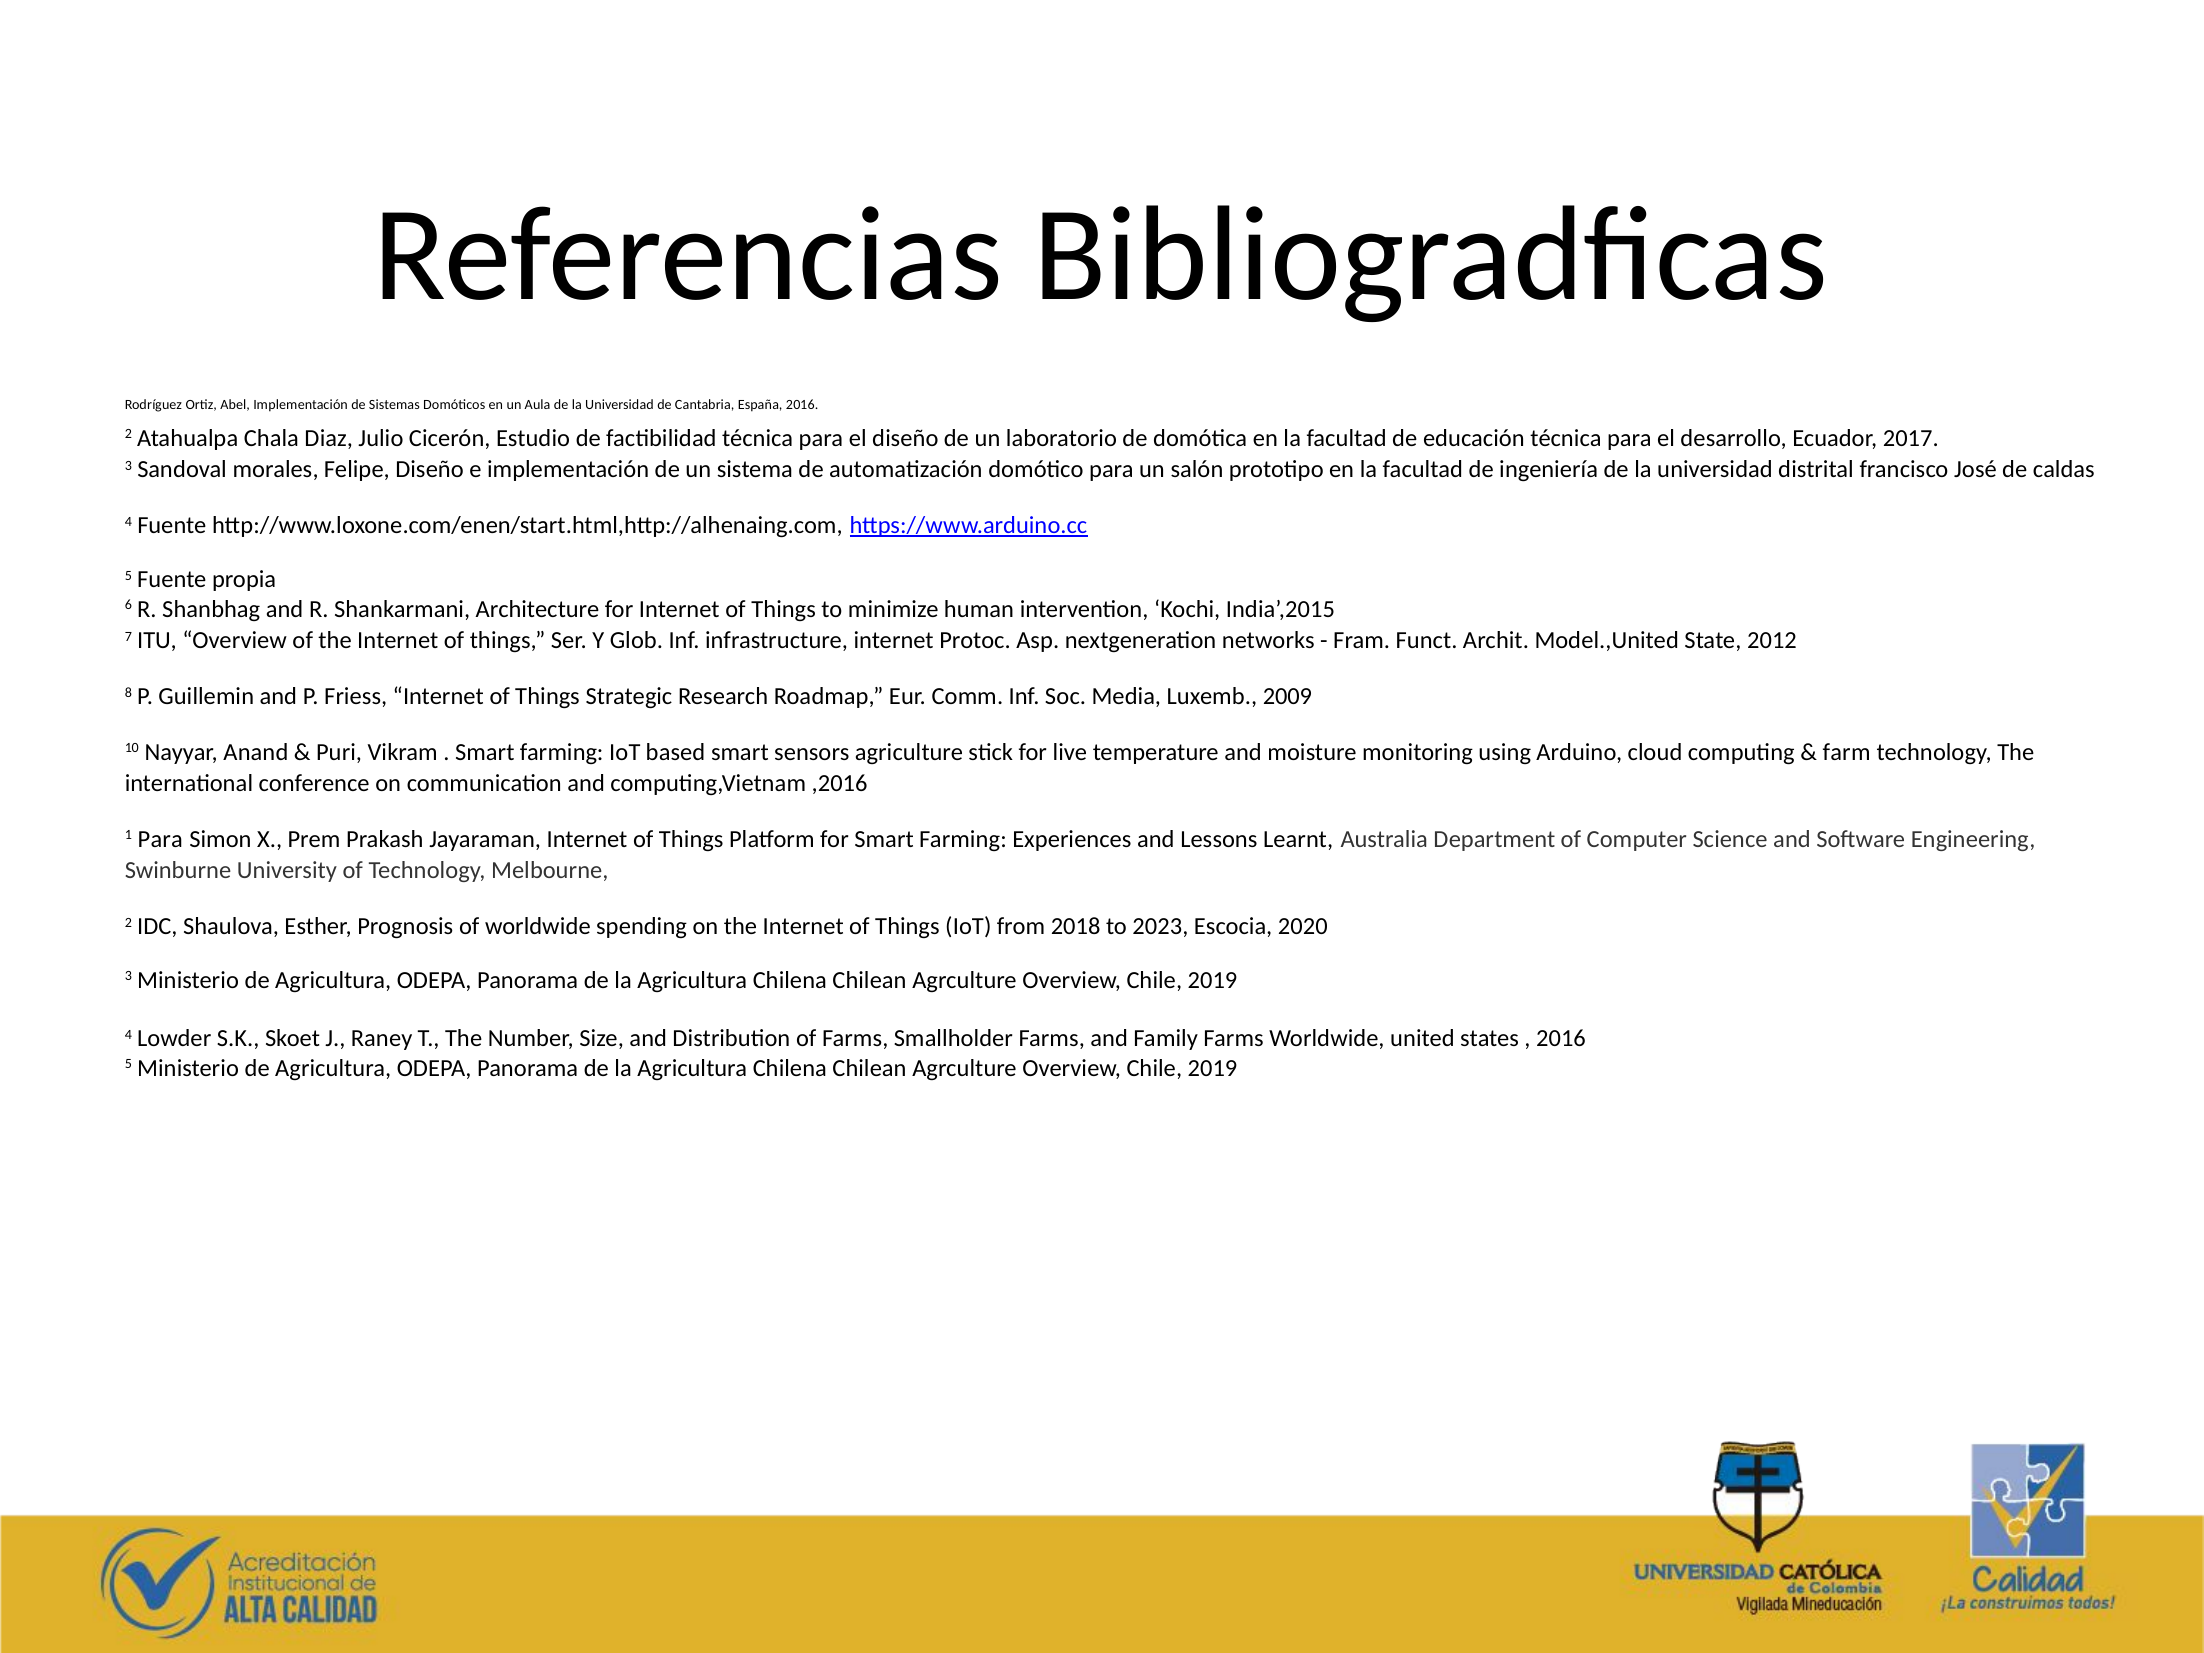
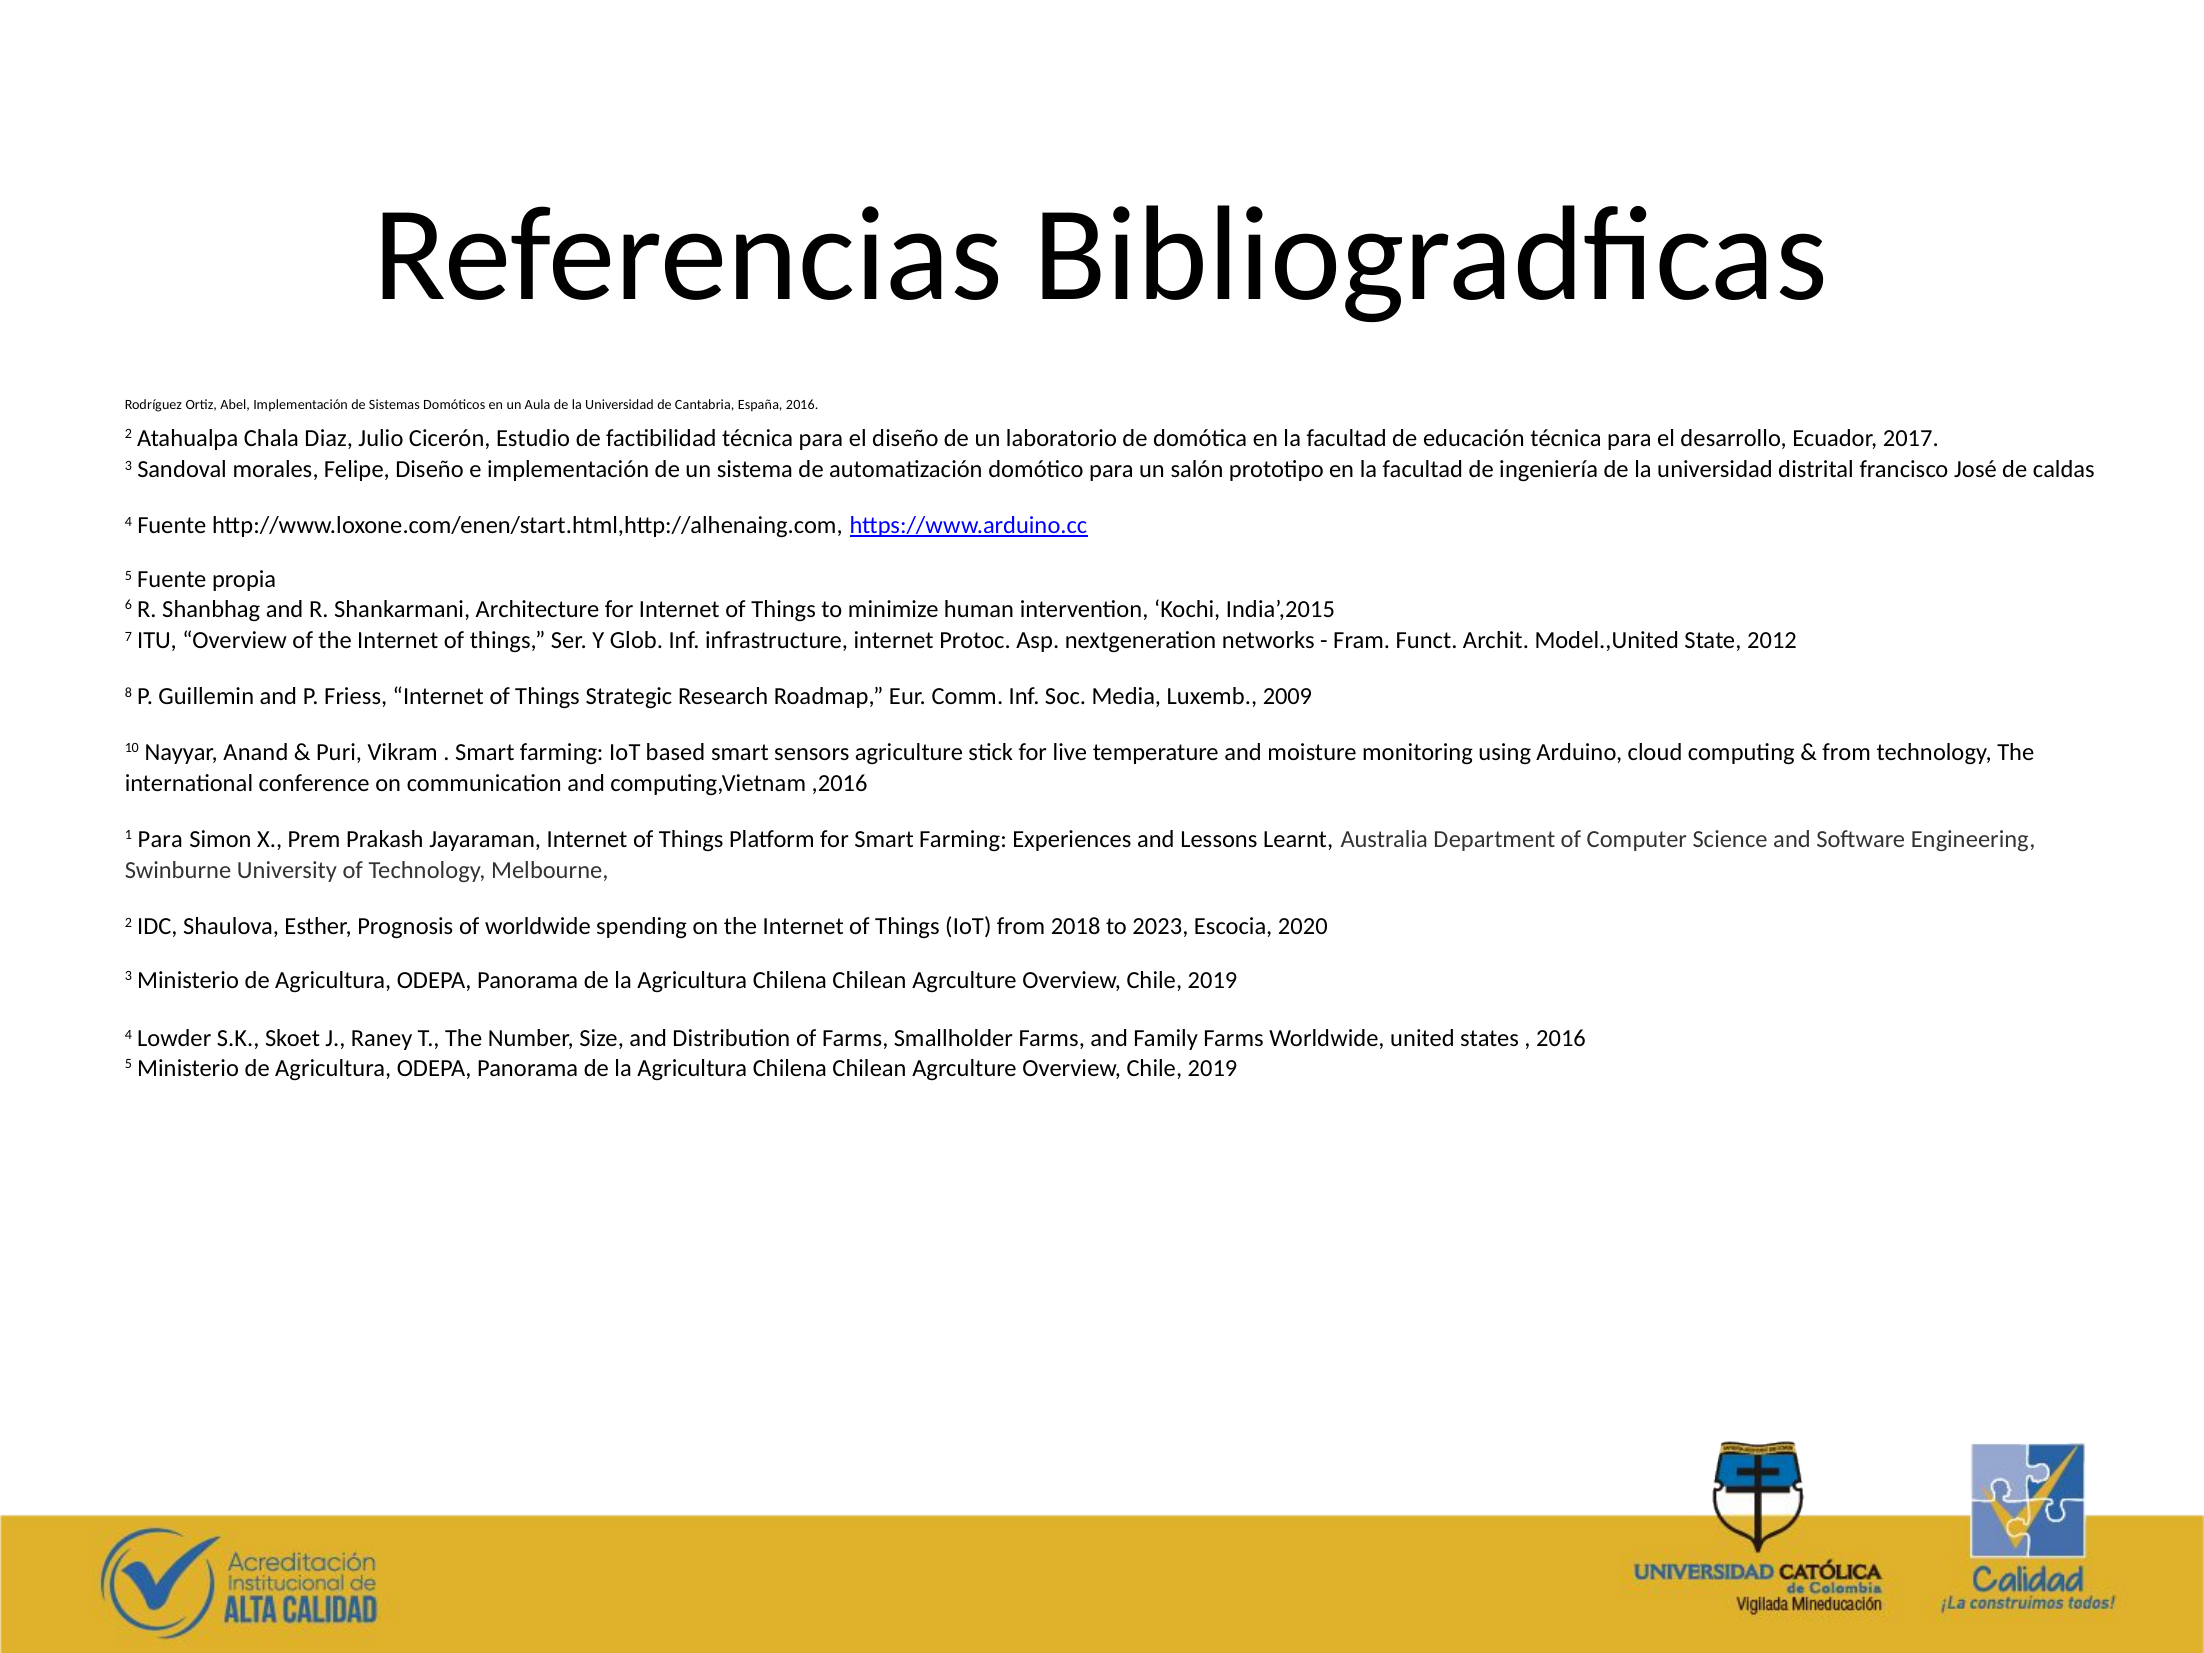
farm: farm -> from (1847, 752)
